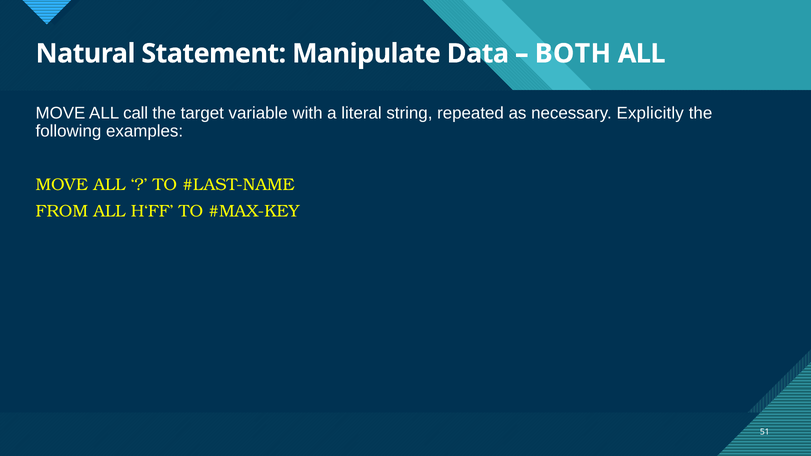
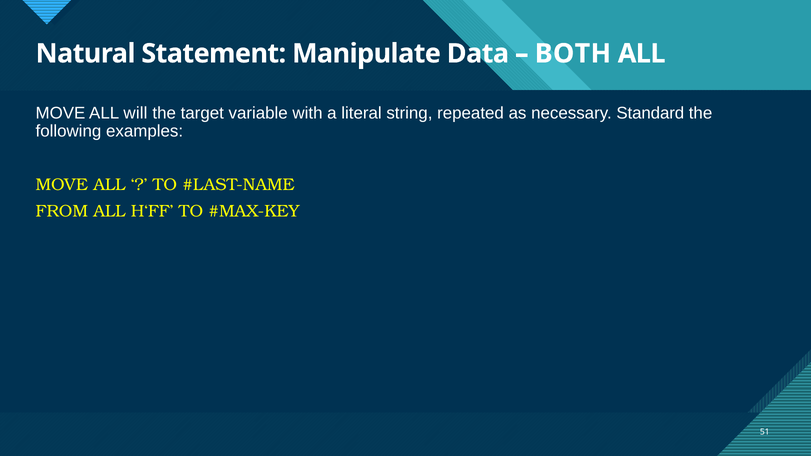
call: call -> will (135, 113)
Explicitly: Explicitly -> Standard (650, 113)
